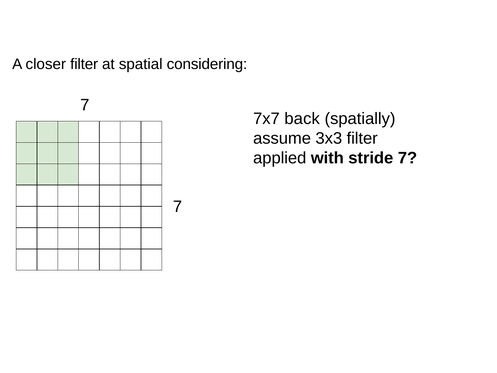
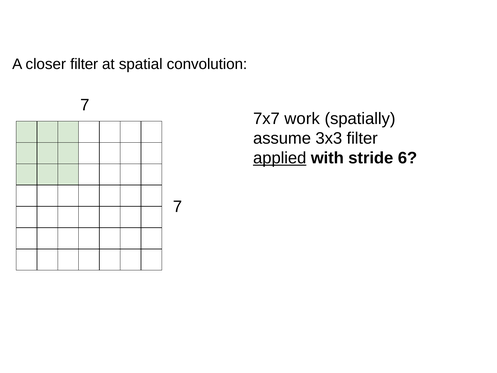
considering: considering -> convolution (207, 64)
back: back -> work (302, 119)
applied underline: none -> present (280, 158)
stride 7: 7 -> 6 (408, 158)
